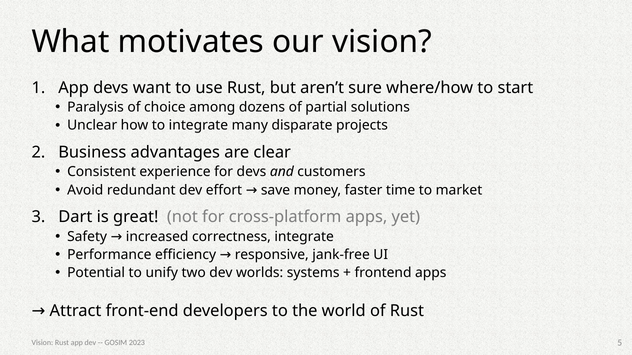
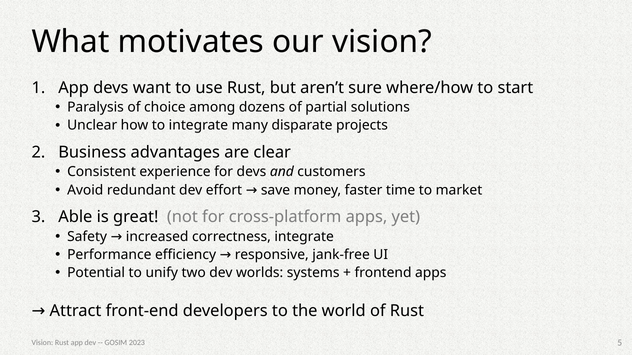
Dart: Dart -> Able (75, 217)
